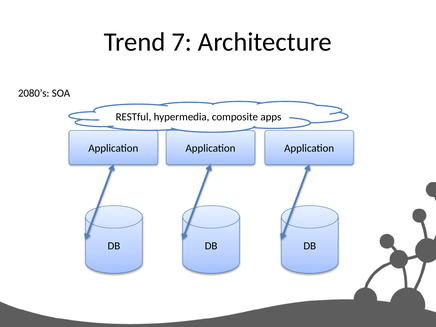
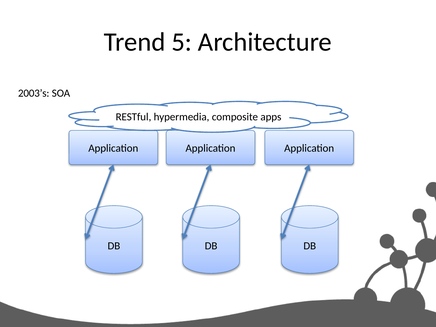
7: 7 -> 5 (182, 42)
2080’s: 2080’s -> 2003’s (34, 93)
